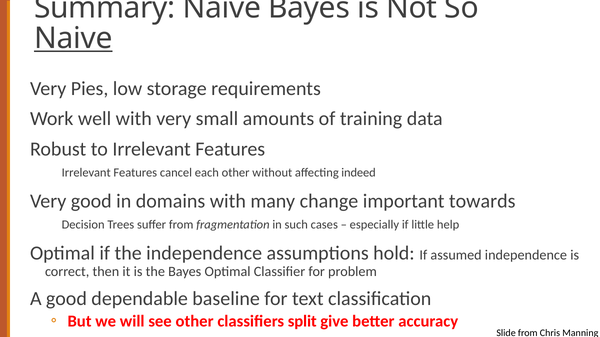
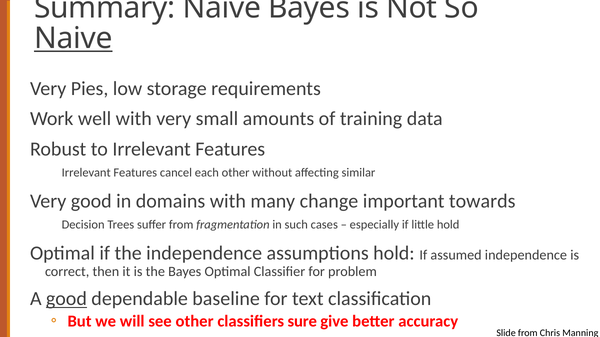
indeed: indeed -> similar (358, 173)
little help: help -> hold (448, 225)
good underline: none -> present (66, 299)
split: split -> sure (302, 322)
